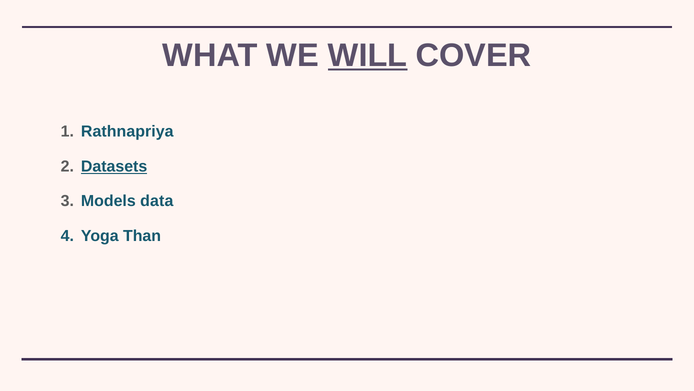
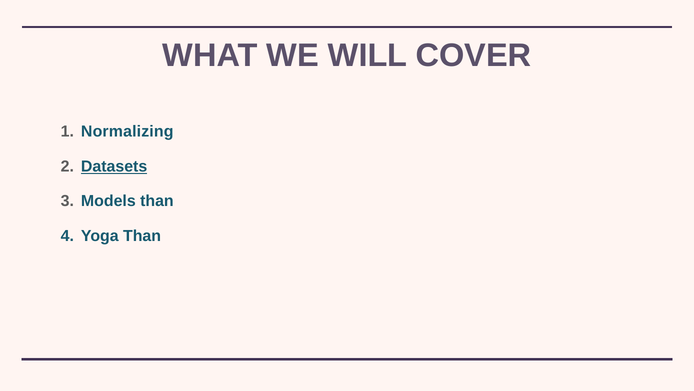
WILL underline: present -> none (368, 55)
Rathnapriya: Rathnapriya -> Normalizing (127, 132)
Models data: data -> than (157, 201)
